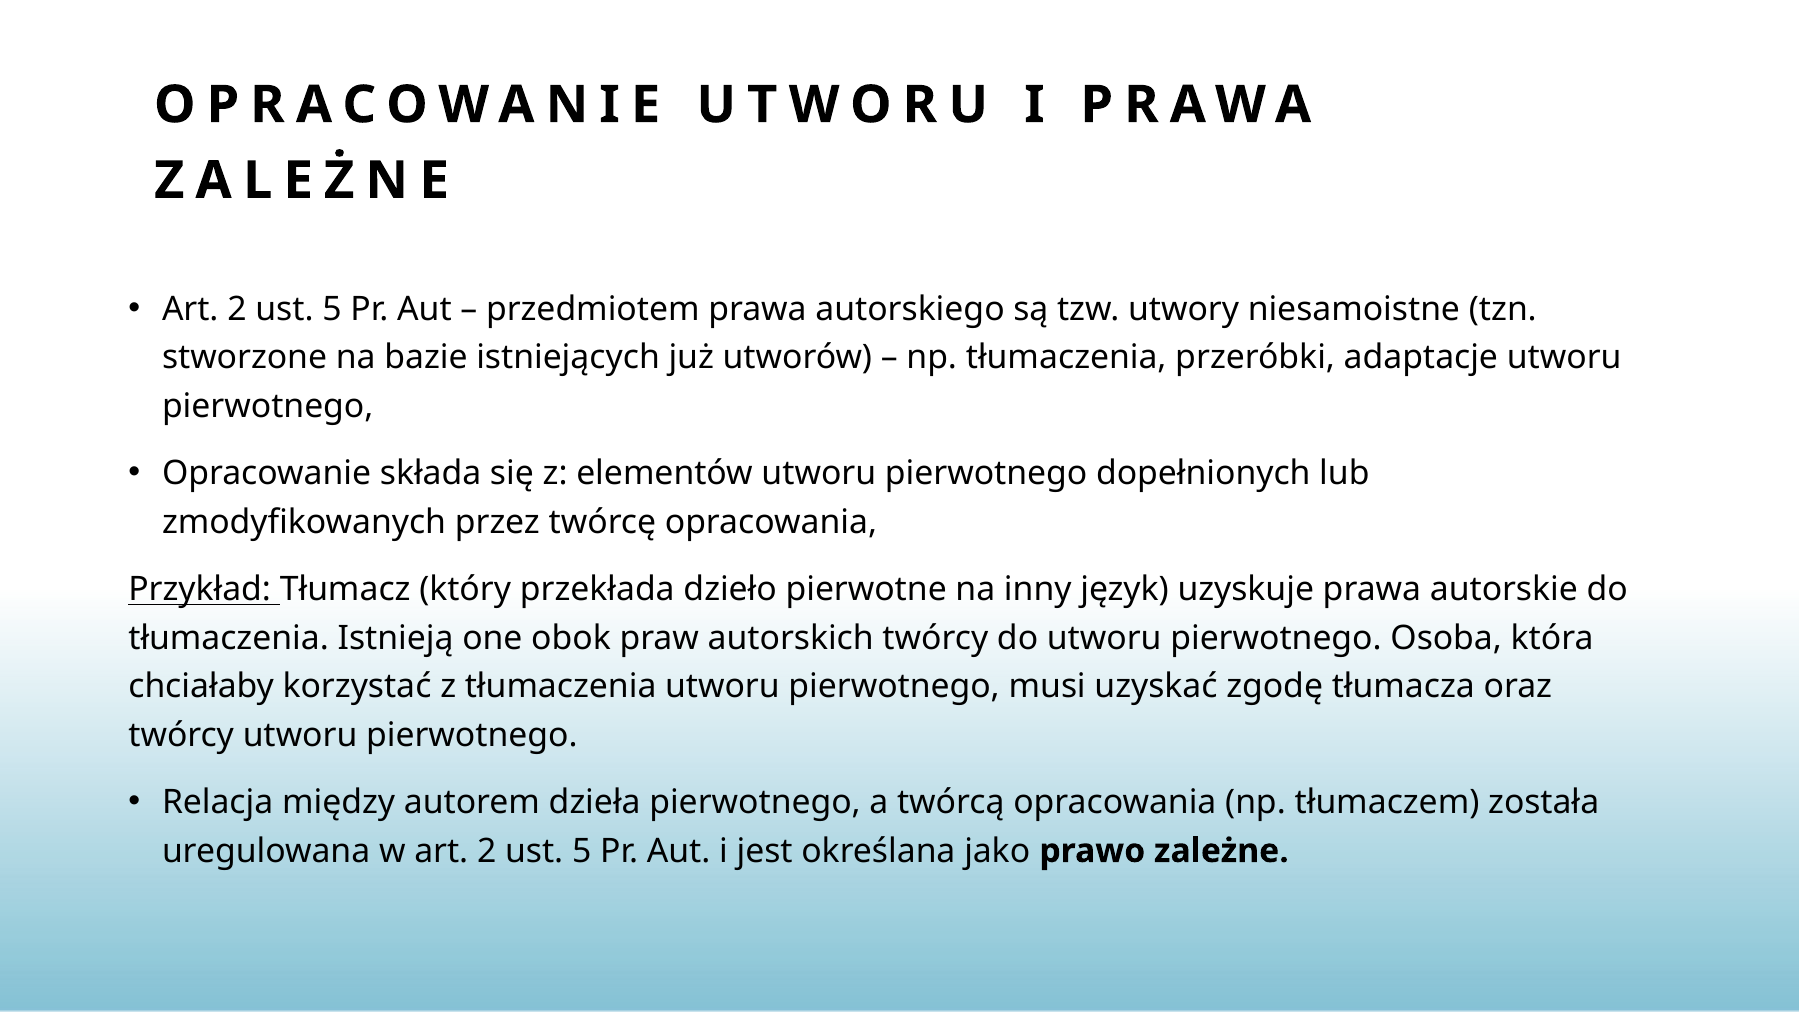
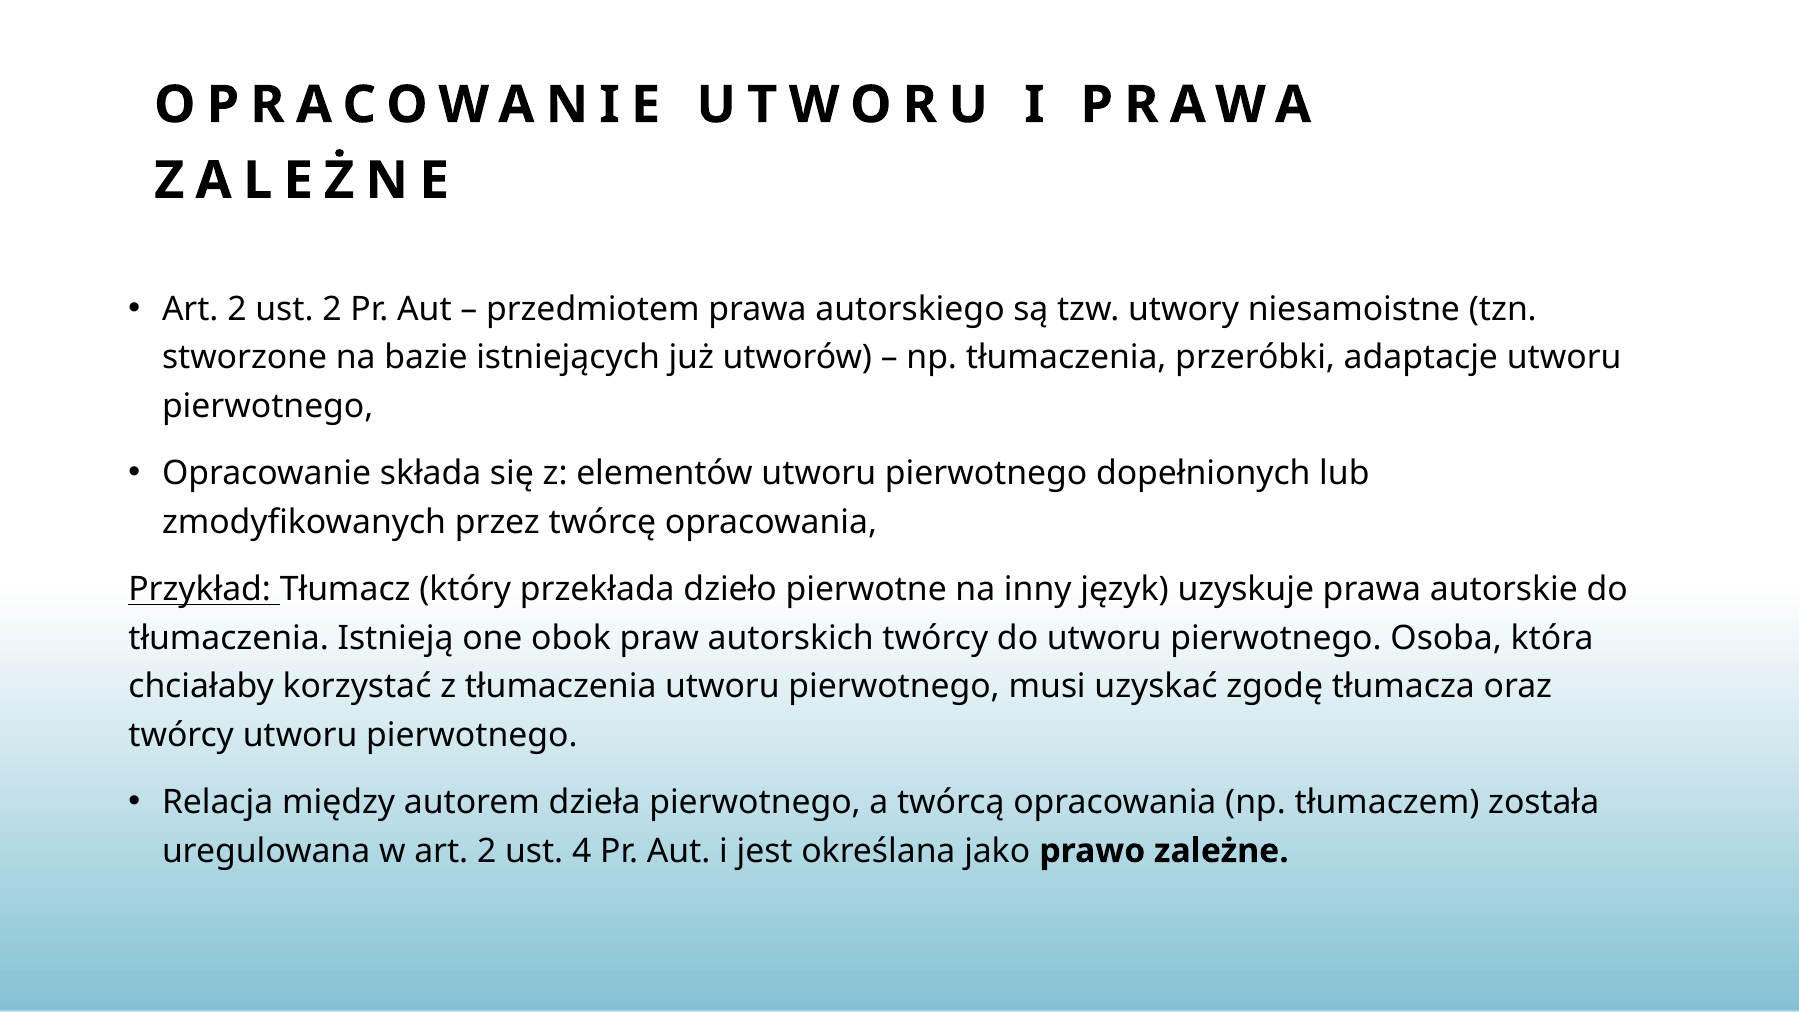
5: 5 -> 2 (332, 309)
5: 5 -> 4 (582, 851)
